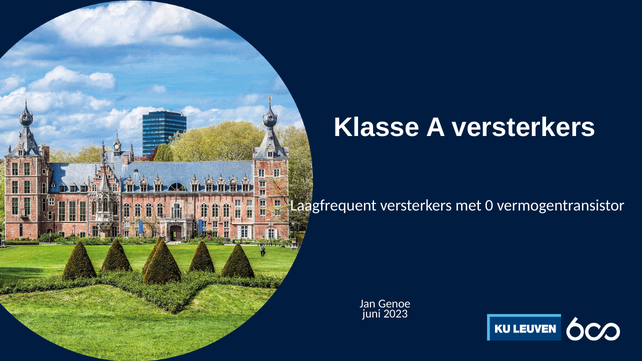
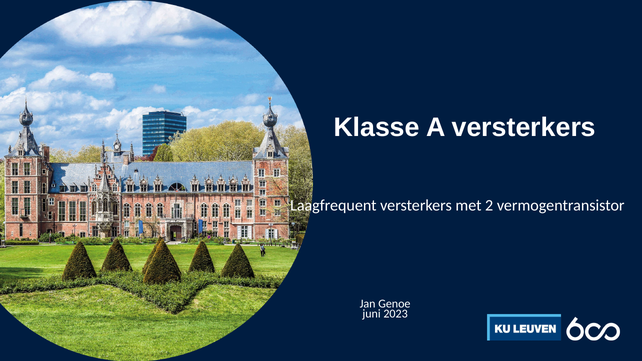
0: 0 -> 2 (489, 206)
